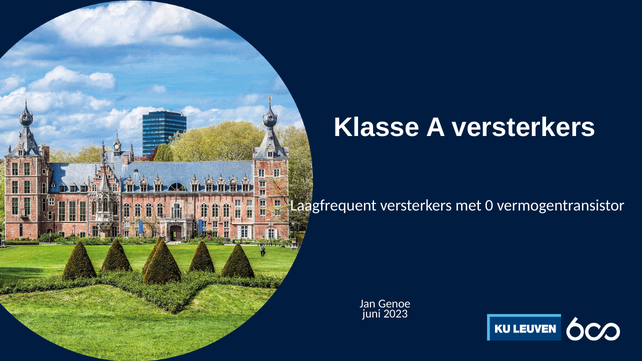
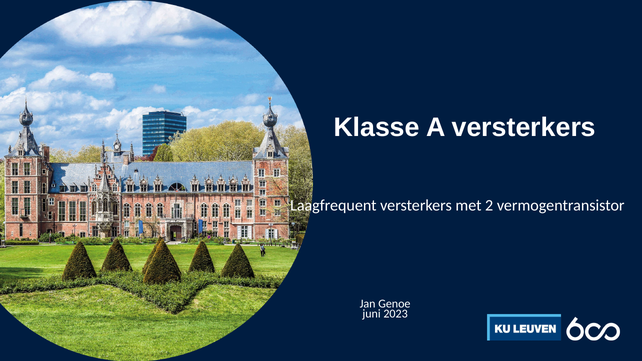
0: 0 -> 2 (489, 206)
